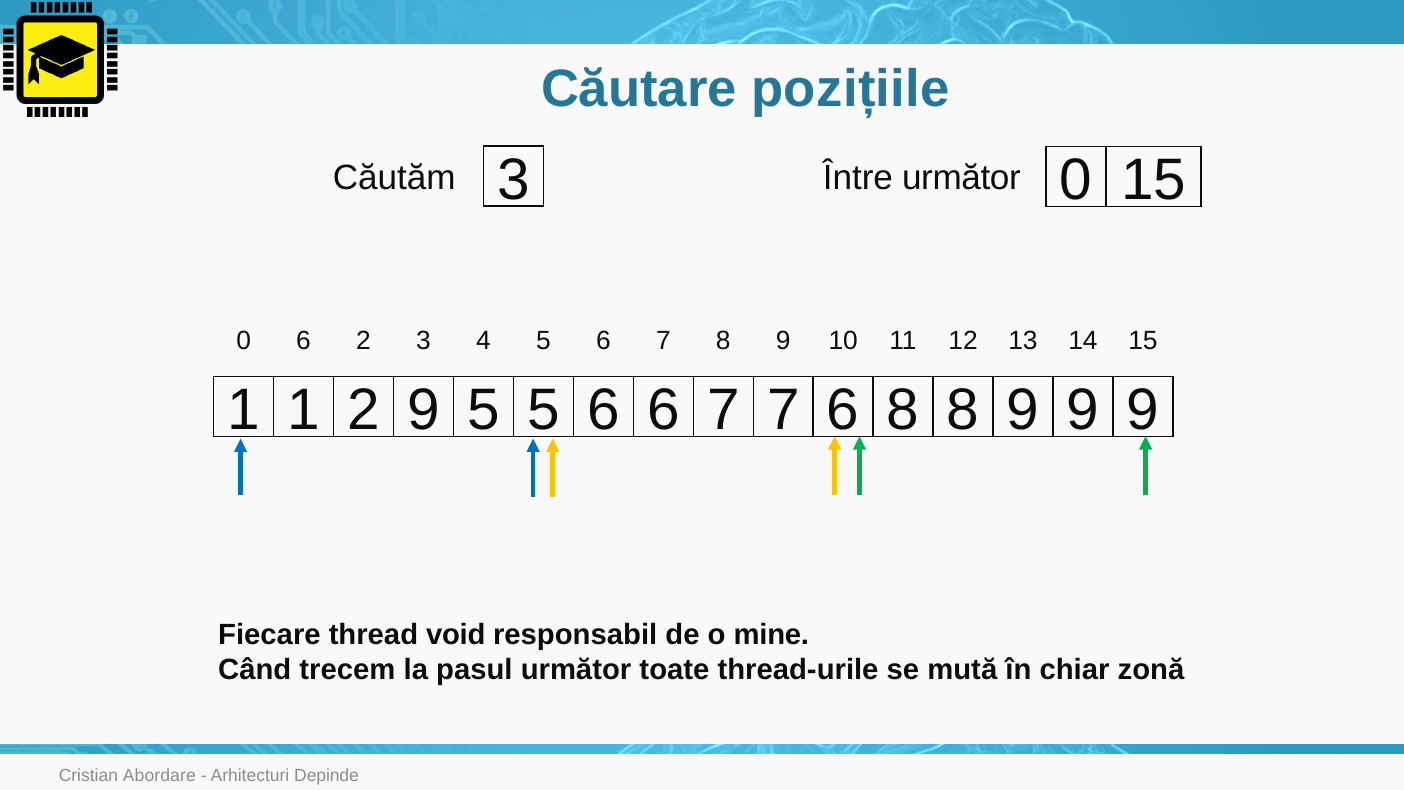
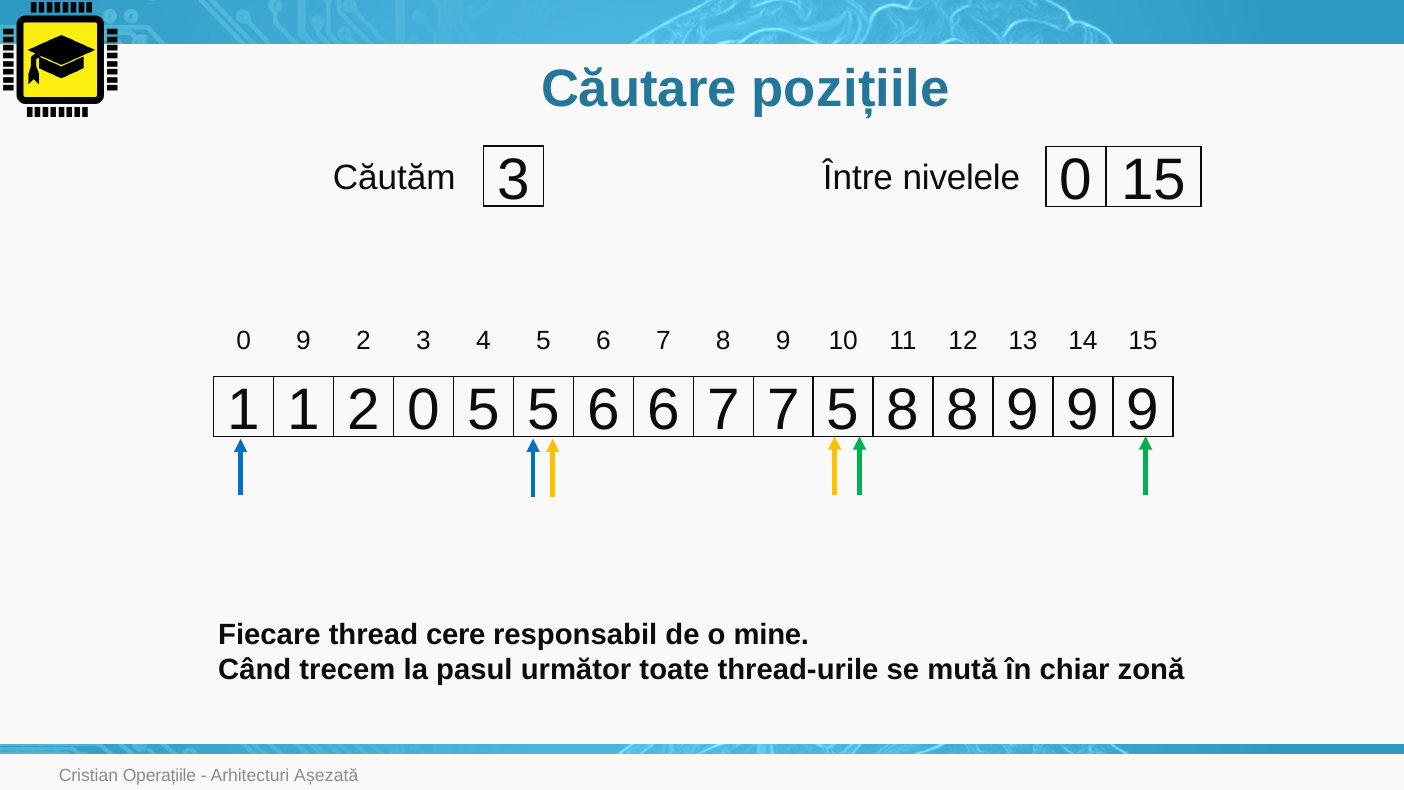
Între următor: următor -> nivelele (961, 178)
0 6: 6 -> 9 (304, 341)
2 9: 9 -> 0 (423, 410)
7 6: 6 -> 5 (843, 410)
void: void -> cere (456, 634)
Abordare: Abordare -> Operațiile (159, 775)
Depinde: Depinde -> Așezată (326, 775)
